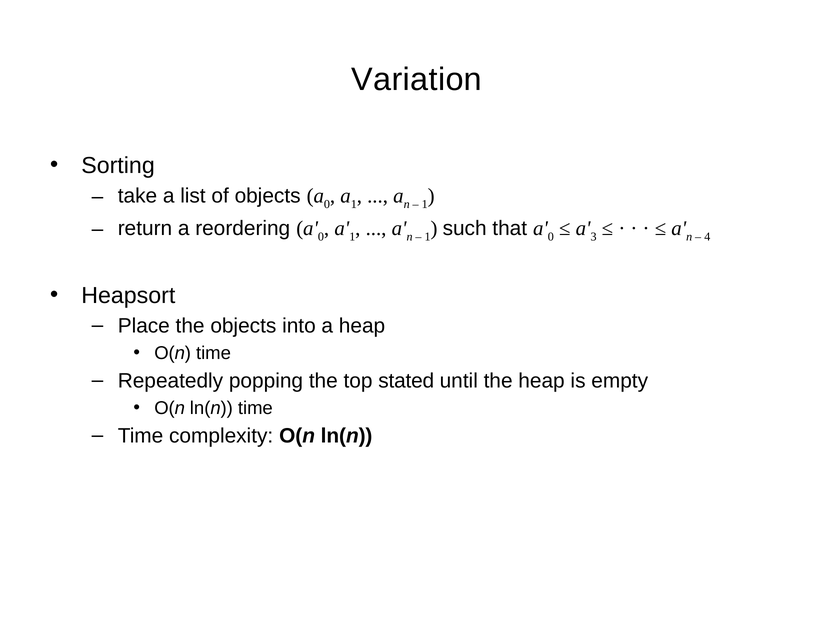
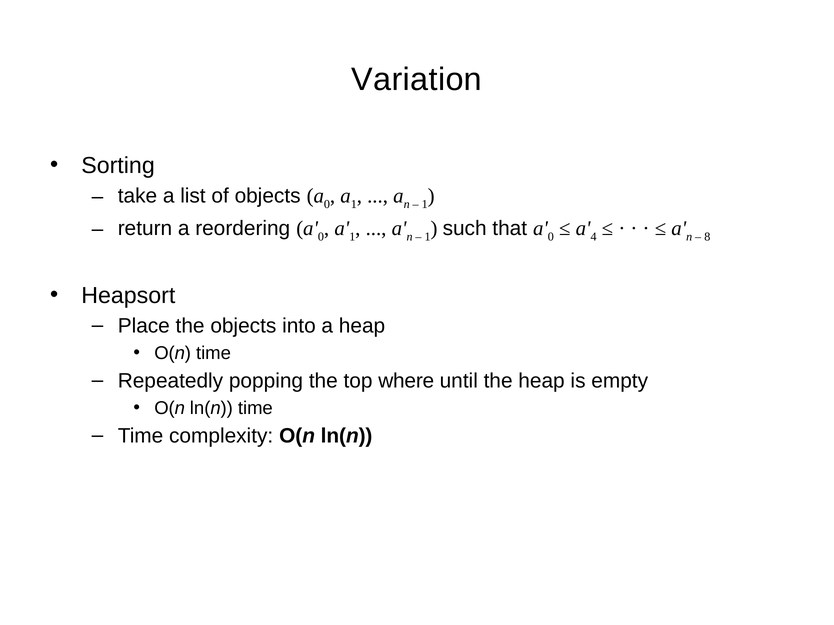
3: 3 -> 4 (594, 237)
4: 4 -> 8 (707, 237)
stated: stated -> where (406, 381)
